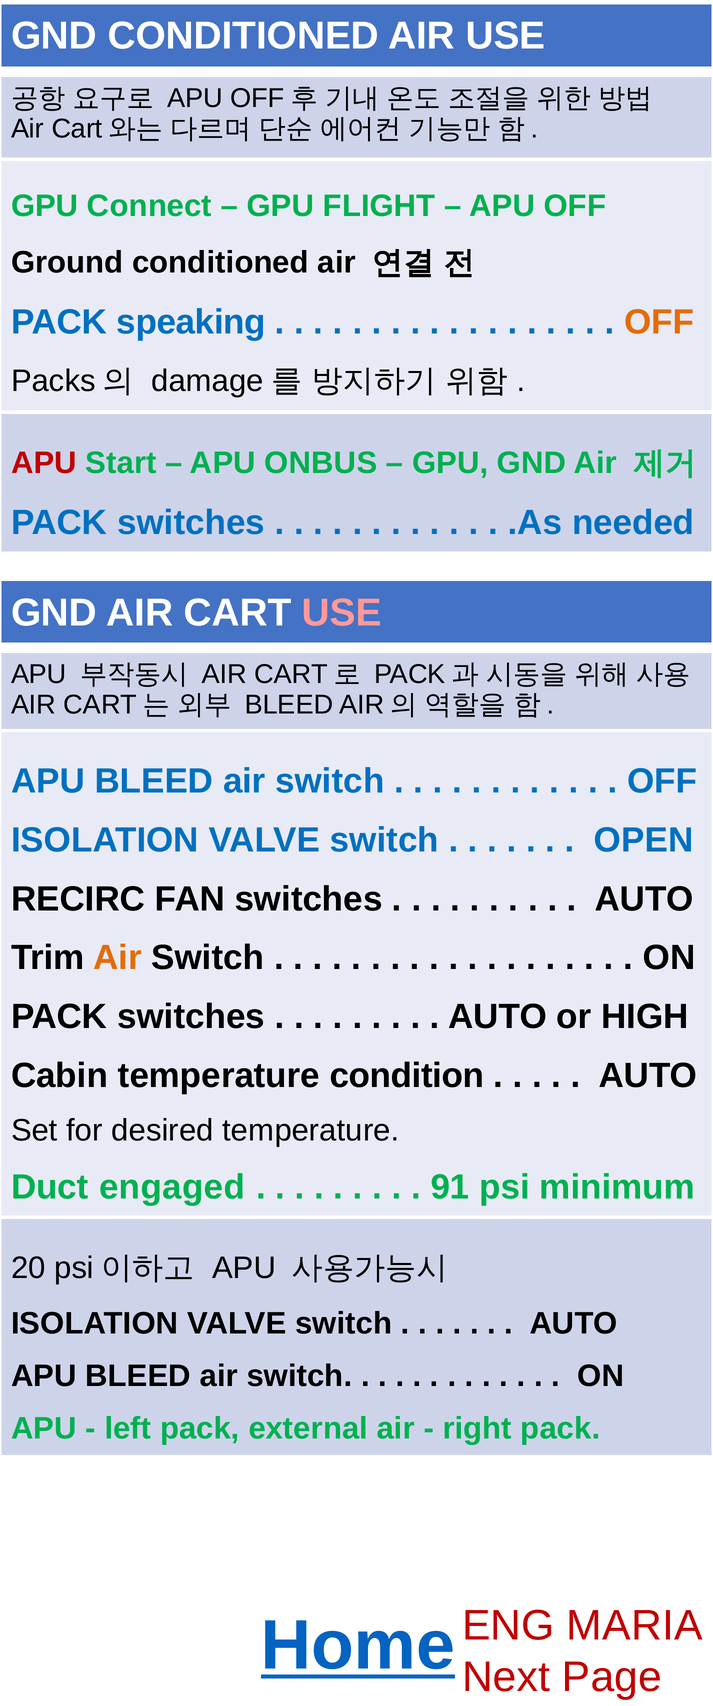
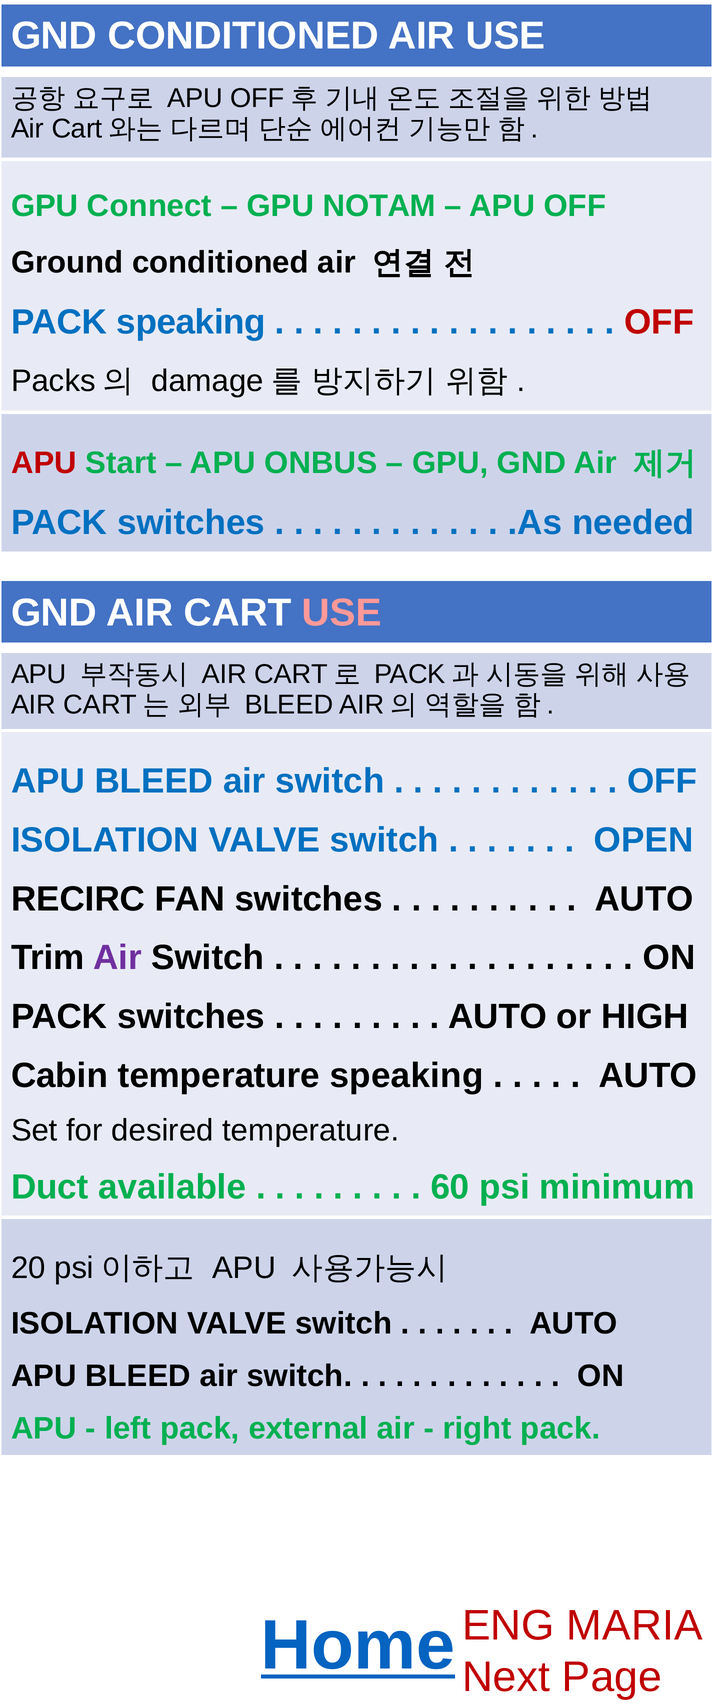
FLIGHT: FLIGHT -> NOTAM (379, 206)
OFF colour: orange -> red (659, 322)
Air colour: orange -> purple (117, 958)
temperature condition: condition -> speaking (407, 1076)
engaged: engaged -> available (172, 1187)
91: 91 -> 60 (450, 1187)
